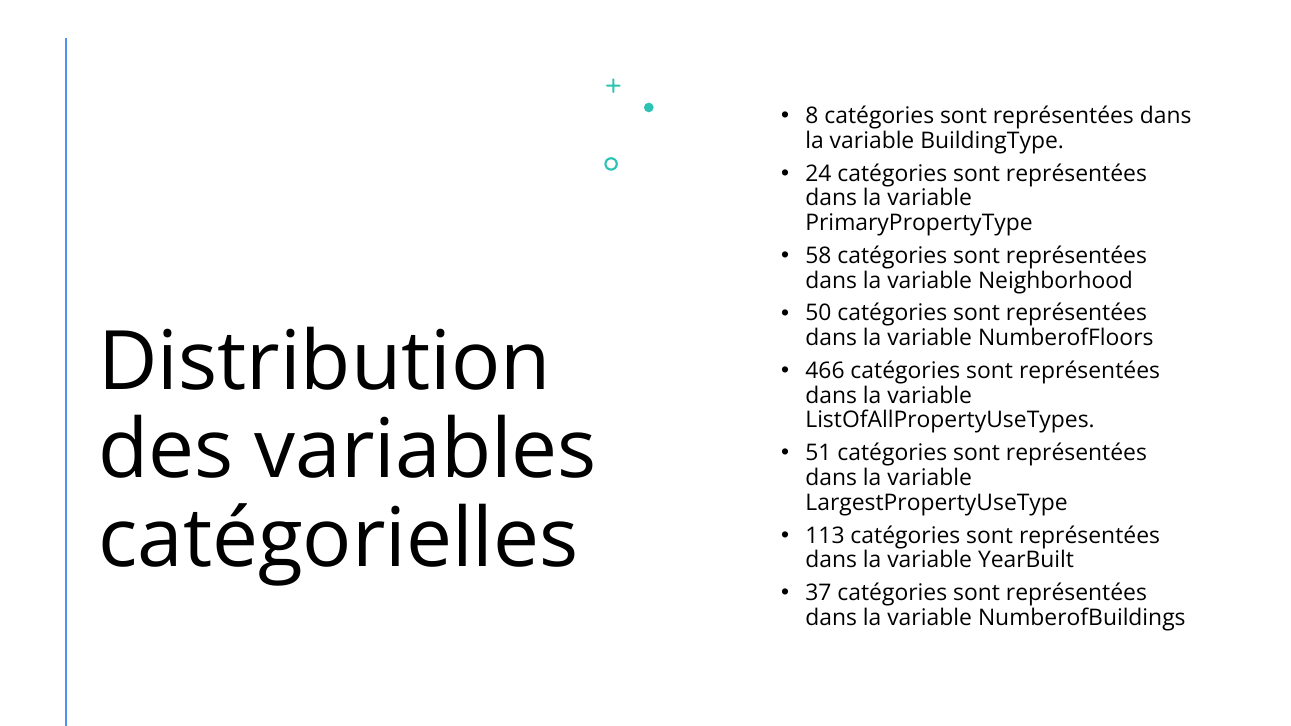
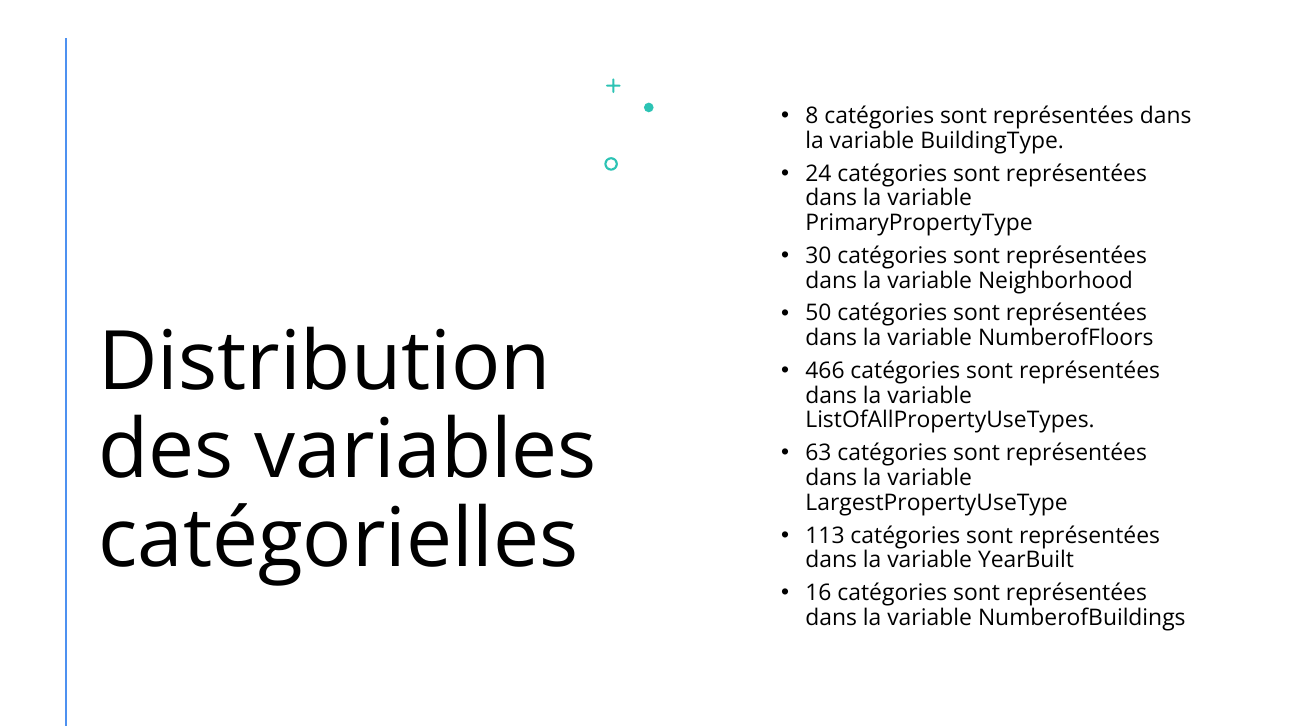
58: 58 -> 30 (818, 256)
51: 51 -> 63 (818, 453)
37: 37 -> 16 (818, 593)
